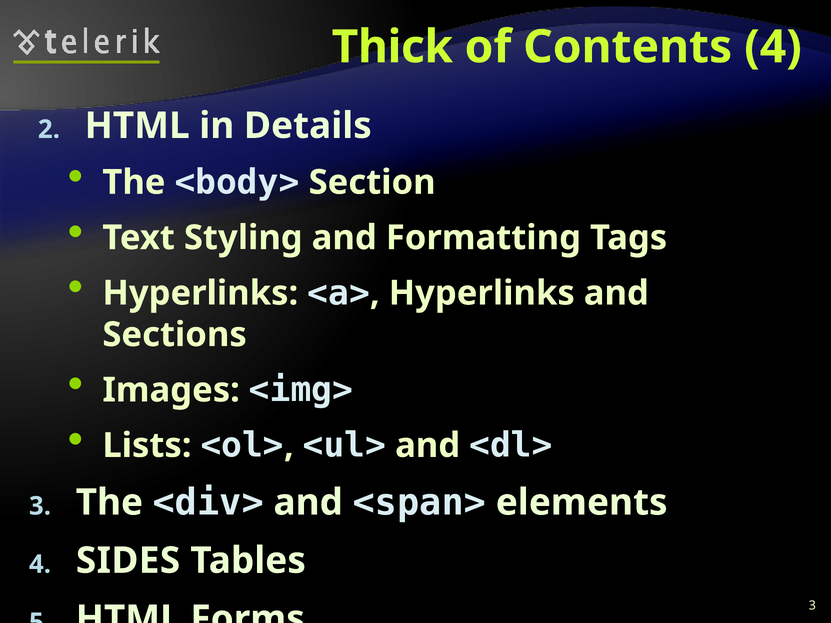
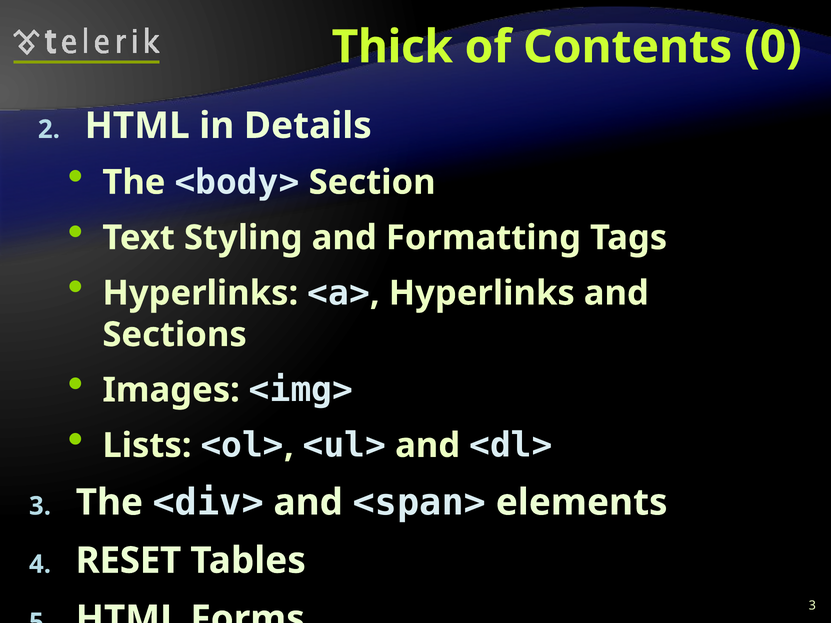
Contents 4: 4 -> 0 (773, 47)
SIDES: SIDES -> RESET (128, 561)
